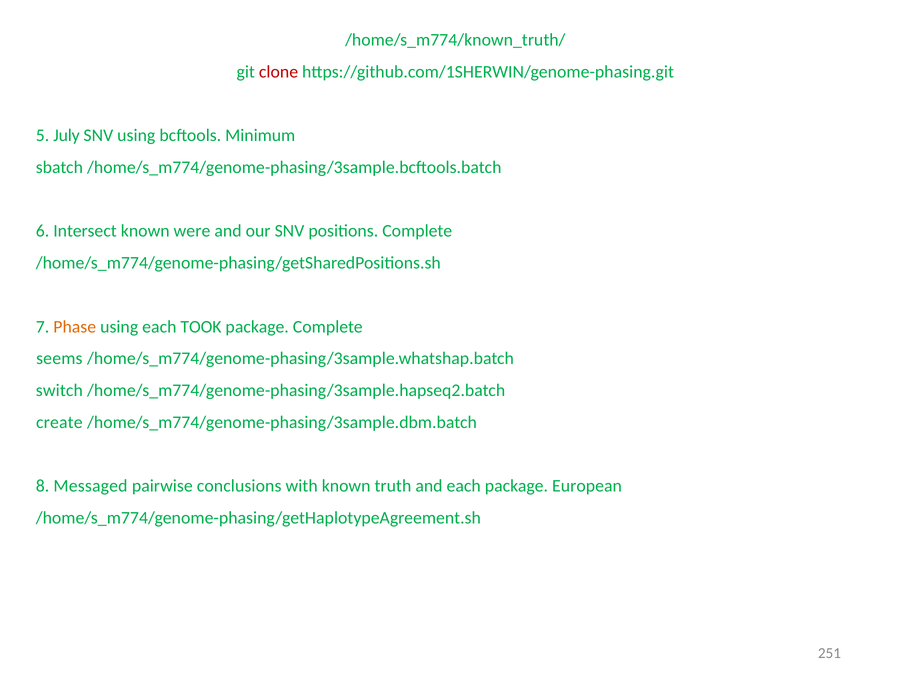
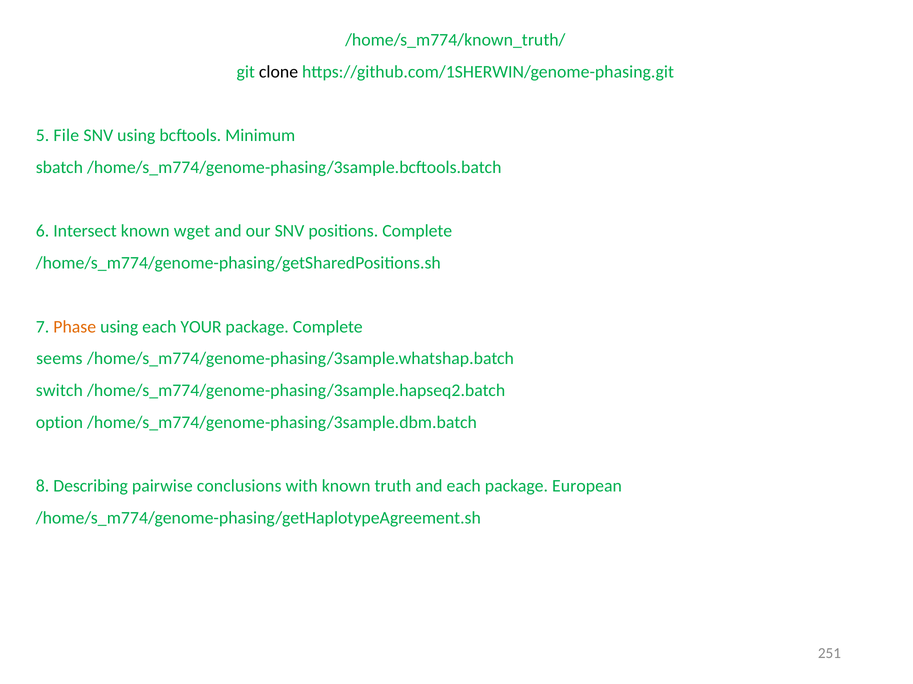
clone colour: red -> black (278, 72)
July: July -> File (66, 136)
were: were -> wget (192, 231)
TOOK: TOOK -> YOUR (201, 327)
create: create -> option (59, 423)
Messaged: Messaged -> Describing (91, 487)
